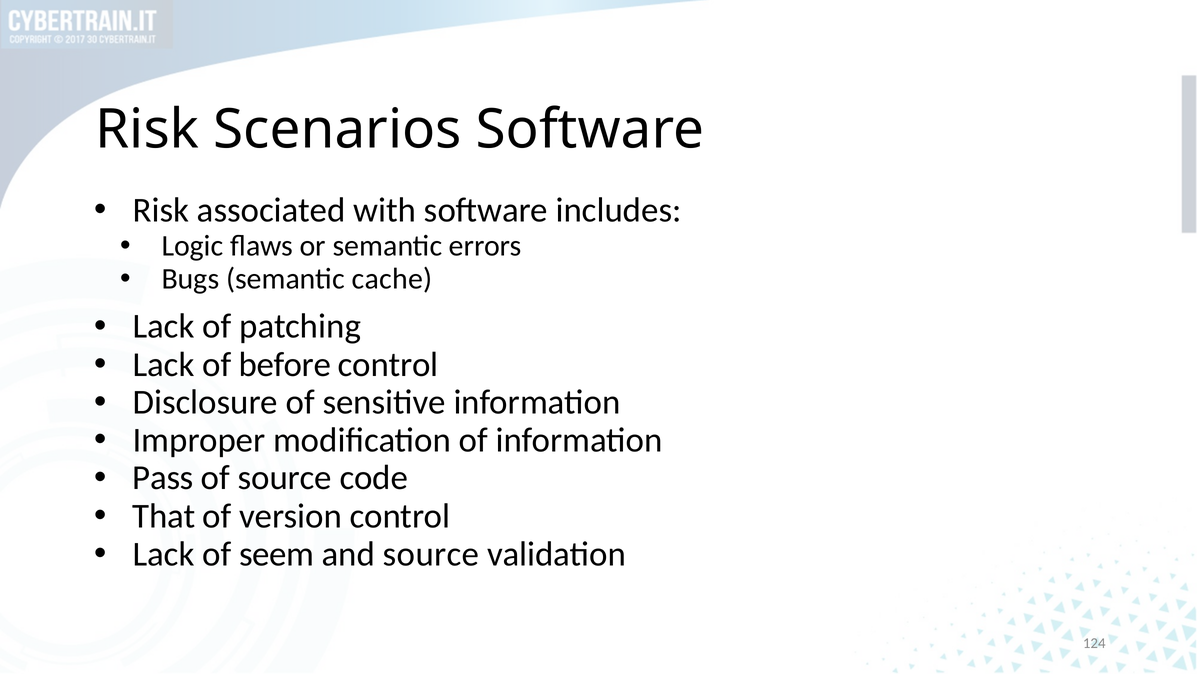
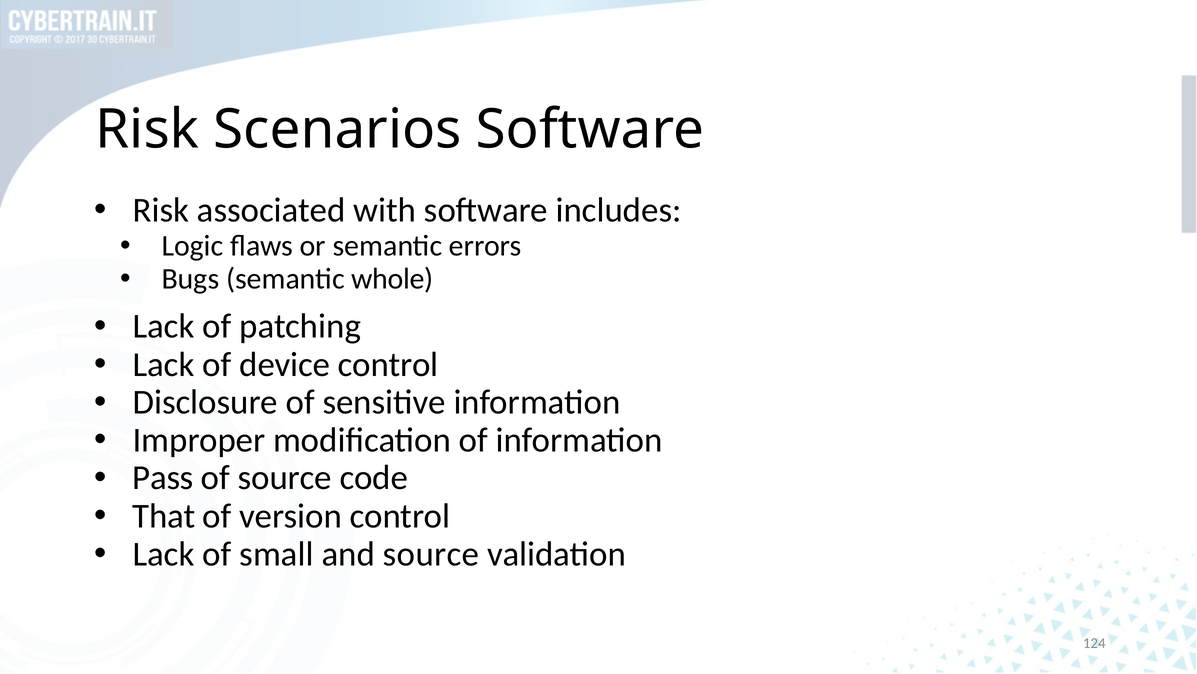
cache: cache -> whole (392, 279)
before: before -> device (285, 364)
seem: seem -> small (277, 554)
